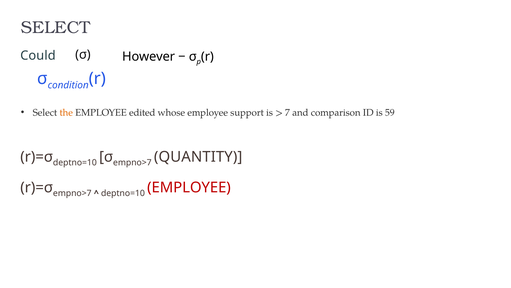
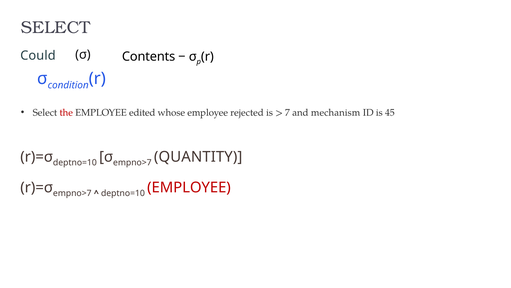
However: However -> Contents (149, 57)
the colour: orange -> red (66, 112)
support: support -> rejected (247, 112)
comparison: comparison -> mechanism (336, 112)
59: 59 -> 45 (390, 112)
